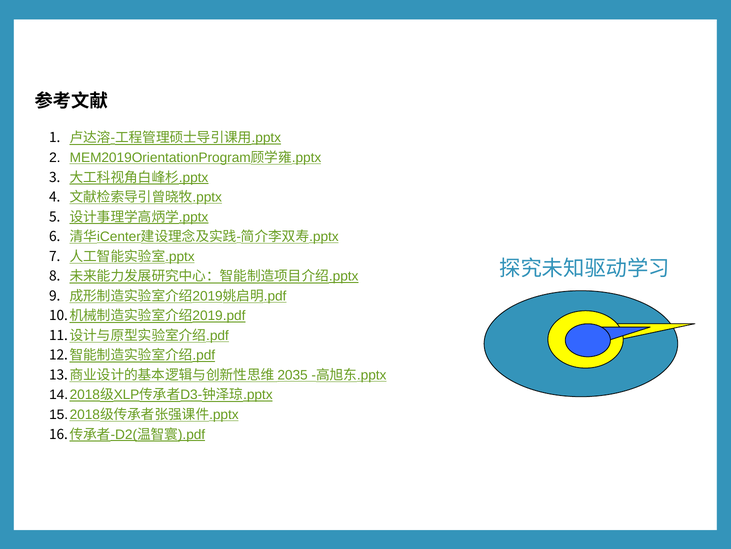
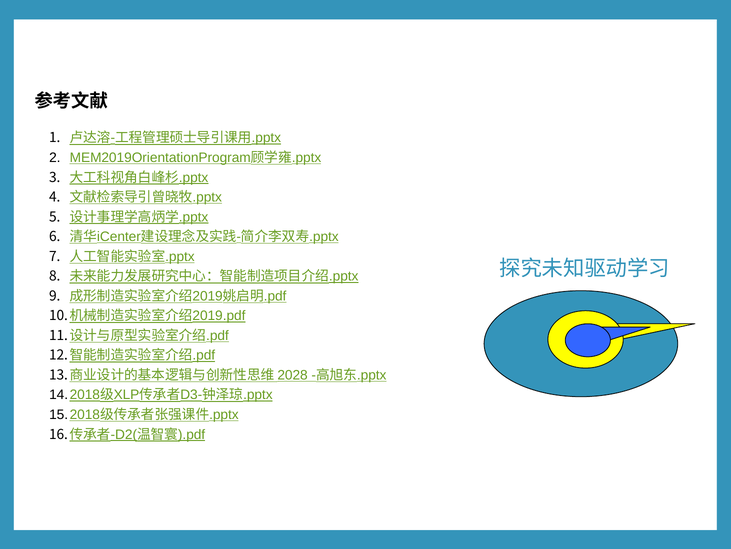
2035: 2035 -> 2028 (293, 375)
